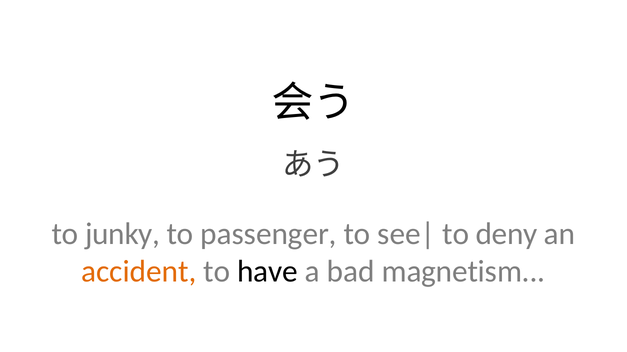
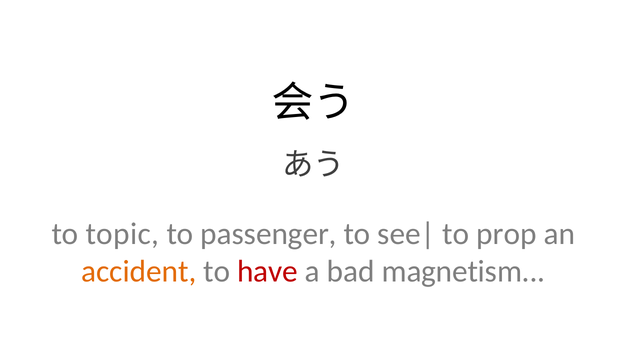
junky: junky -> topic (122, 234)
deny: deny -> prop (506, 234)
have colour: black -> red (267, 272)
